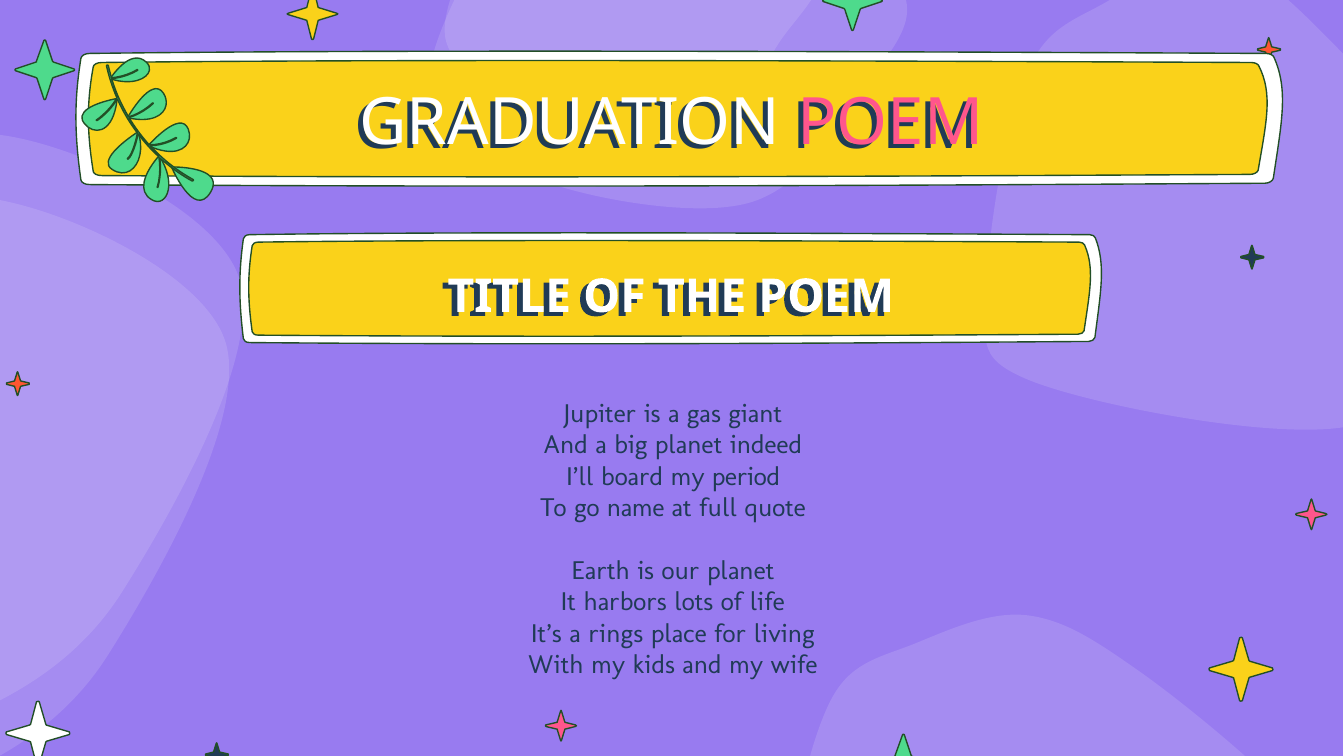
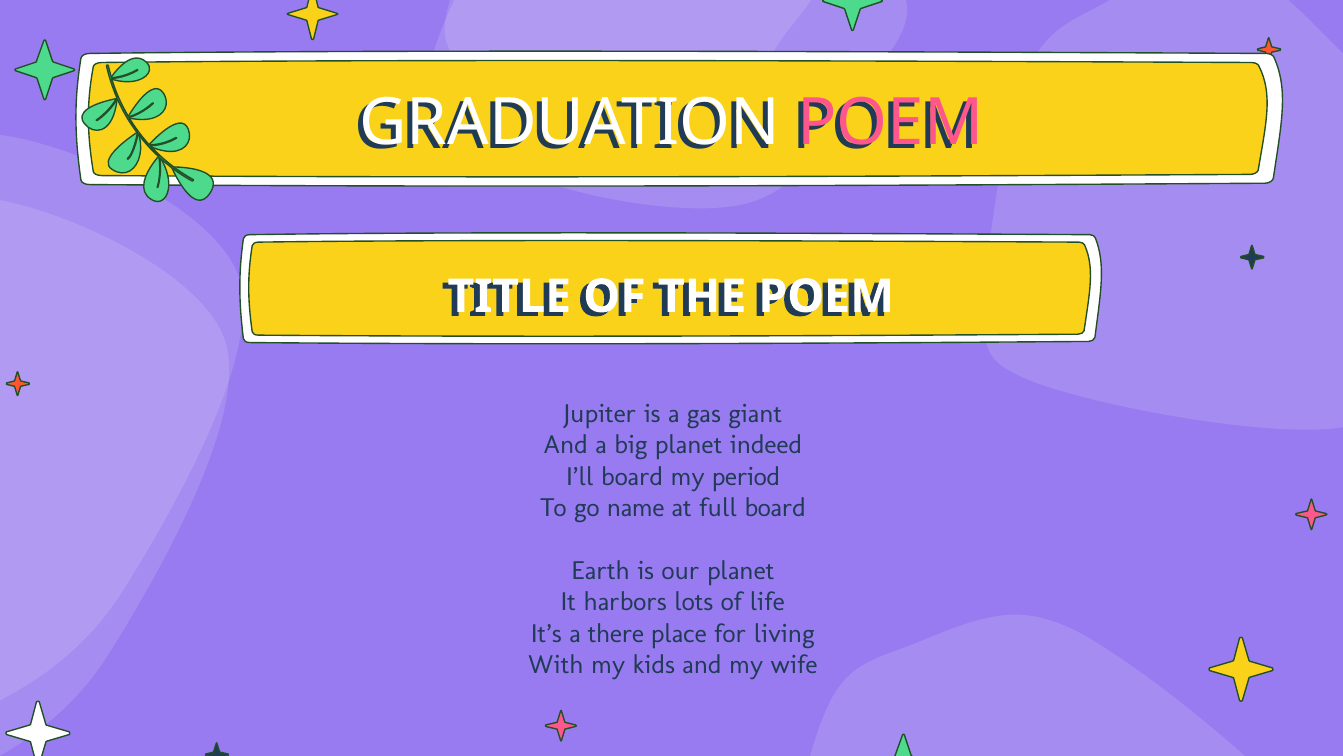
full quote: quote -> board (775, 508)
rings: rings -> there (616, 633)
